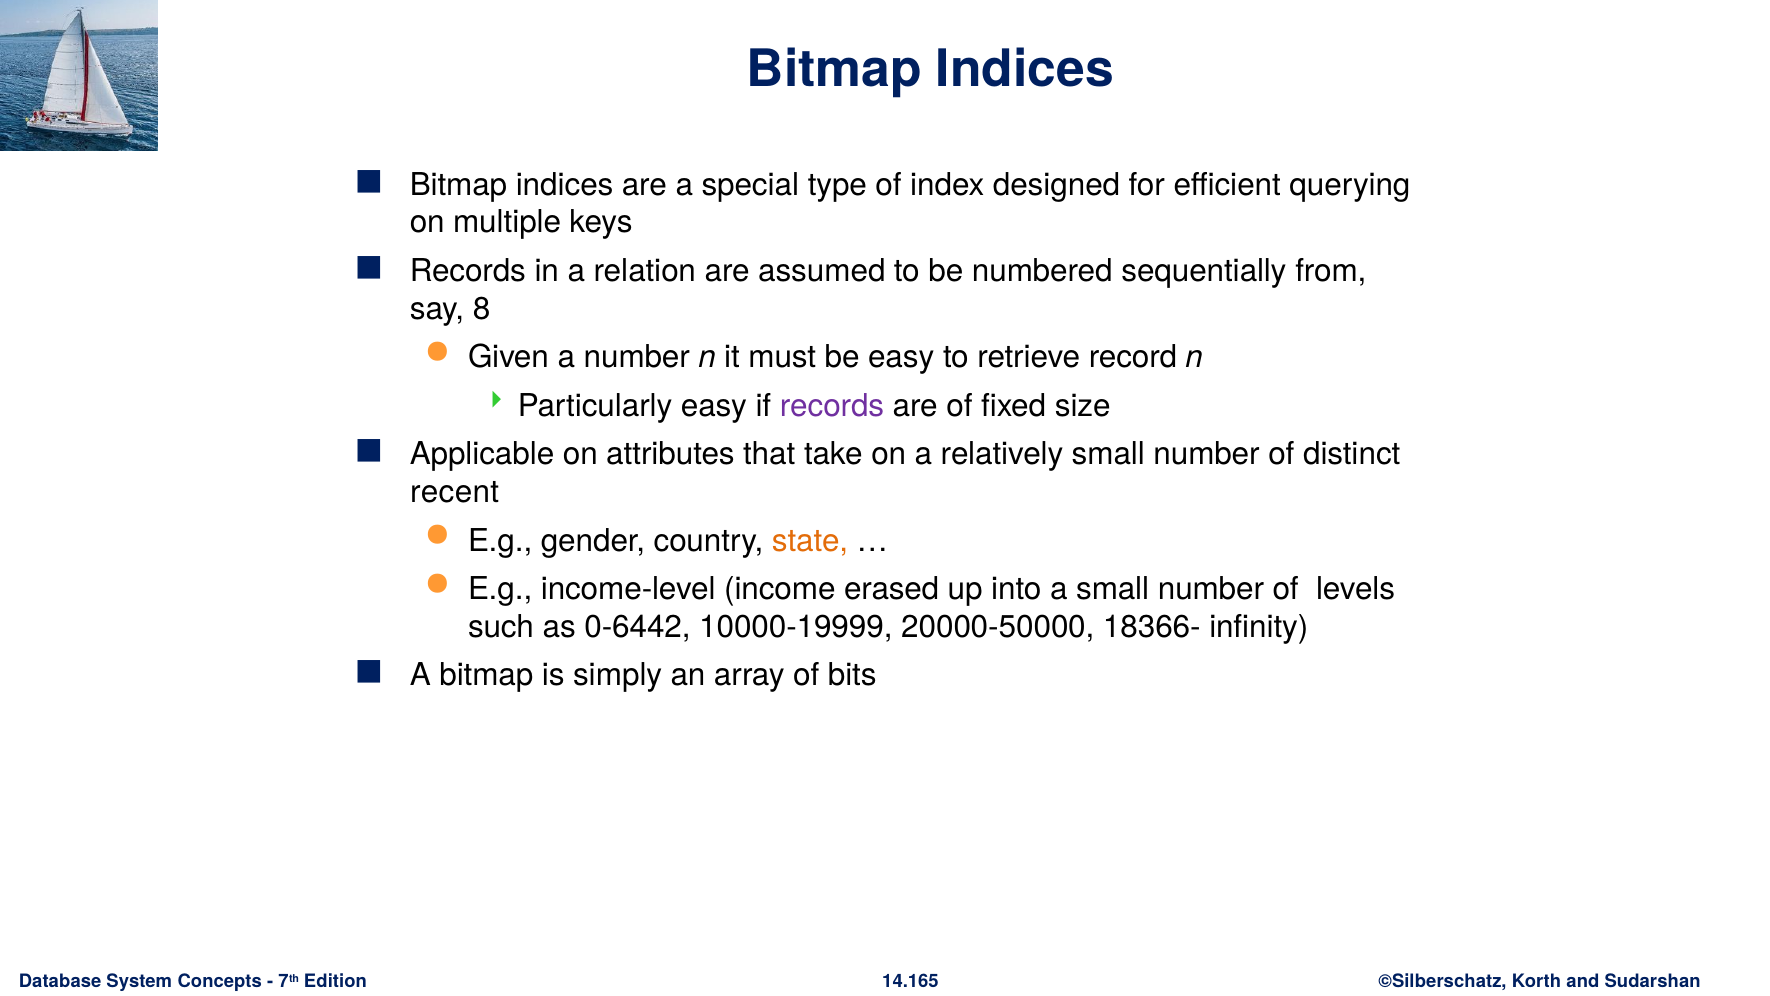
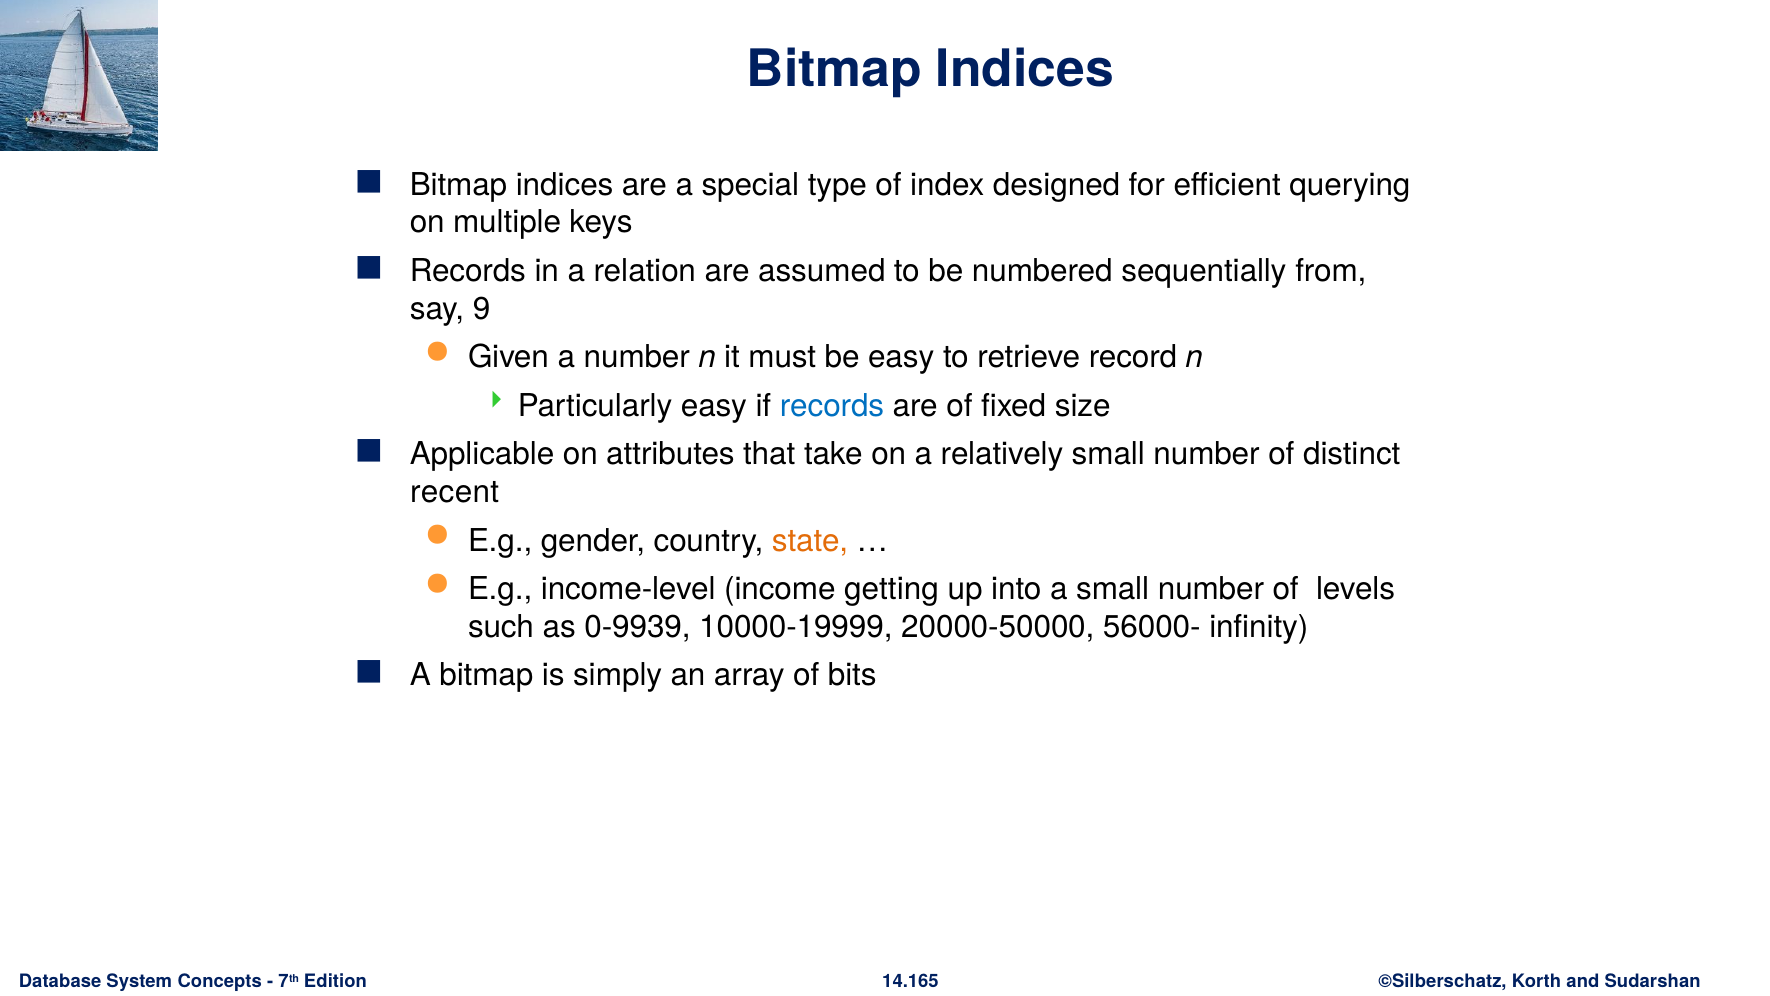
8: 8 -> 9 (482, 309)
records colour: purple -> blue (832, 406)
erased: erased -> getting (891, 589)
0-6442: 0-6442 -> 0-9939 (637, 627)
18366-: 18366- -> 56000- (1152, 627)
